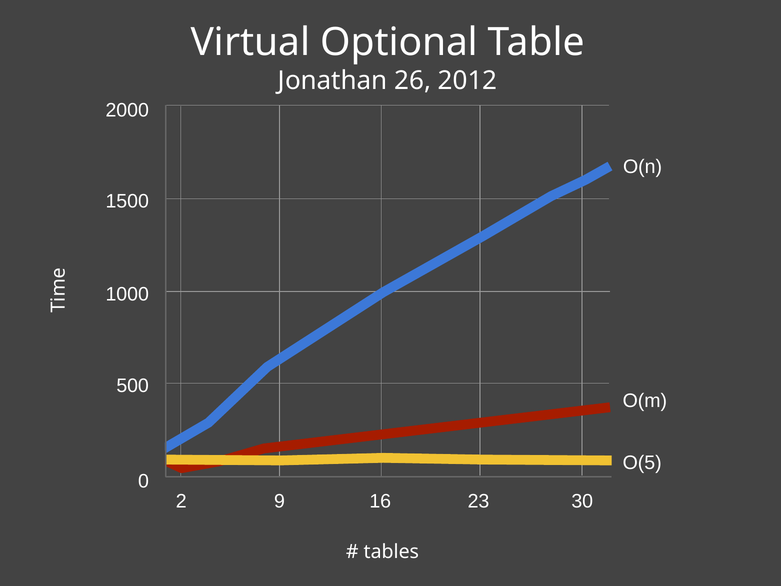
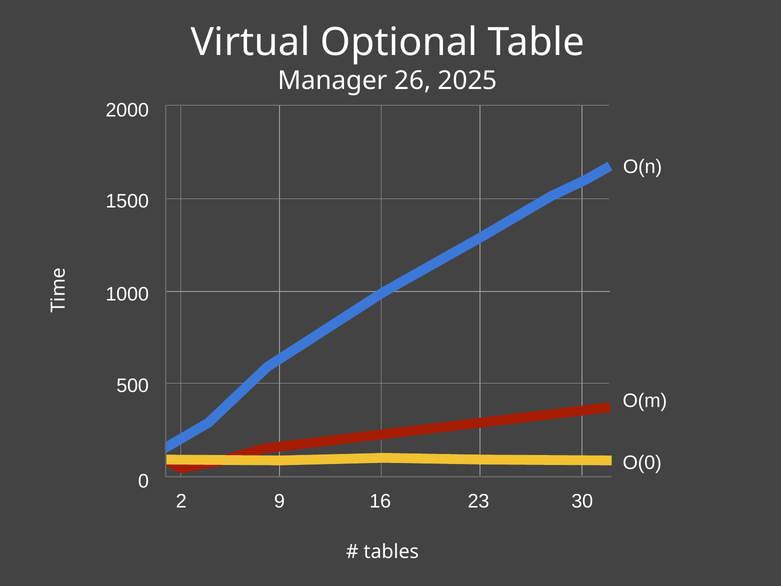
Jonathan: Jonathan -> Manager (333, 80)
2012: 2012 -> 2025 (468, 80)
O(5: O(5 -> O(0 (642, 462)
